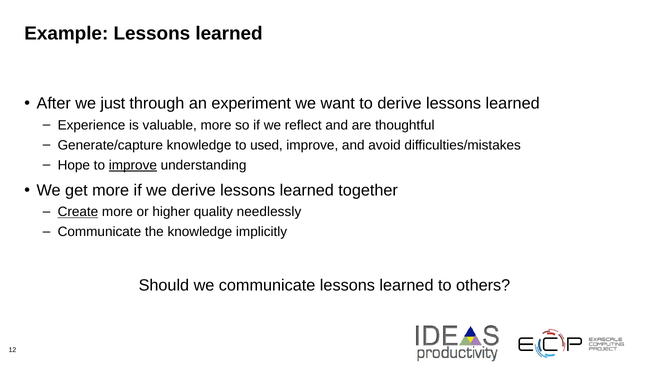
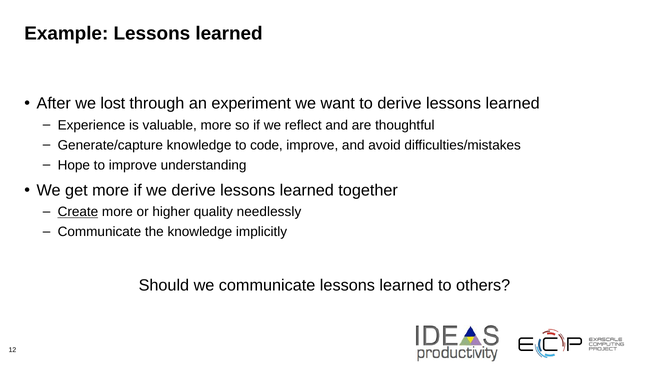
just: just -> lost (113, 104)
used: used -> code (266, 145)
improve underline: present -> none (133, 165)
